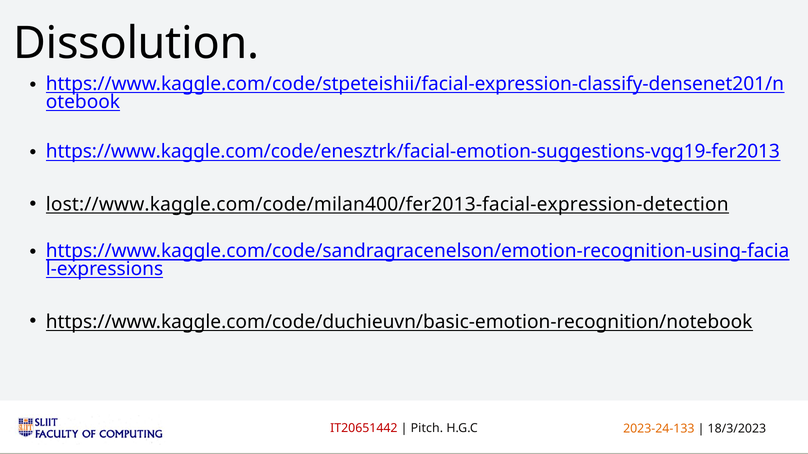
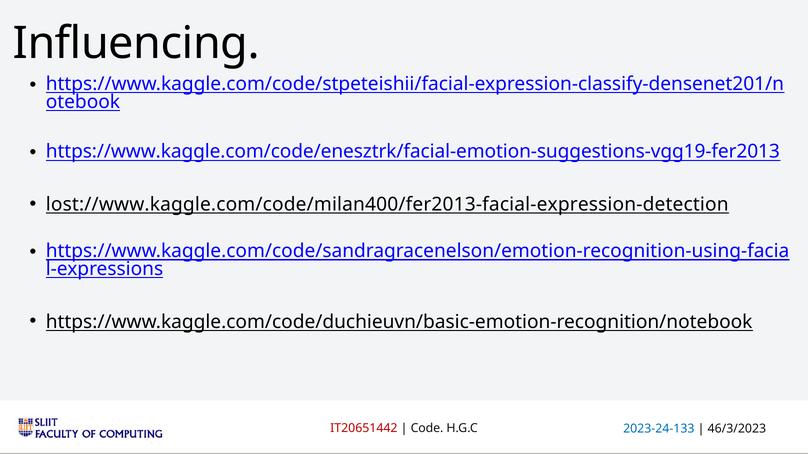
Dissolution: Dissolution -> Influencing (136, 44)
Pitch: Pitch -> Code (427, 429)
2023-24-133 colour: orange -> blue (659, 429)
18/3/2023: 18/3/2023 -> 46/3/2023 (737, 429)
